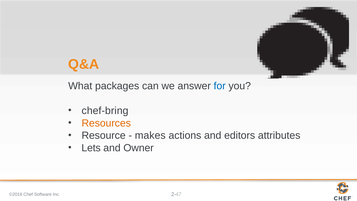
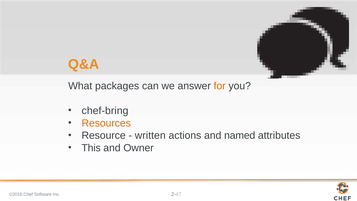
for colour: blue -> orange (220, 86)
makes: makes -> written (150, 135)
editors: editors -> named (240, 135)
Lets: Lets -> This (91, 148)
